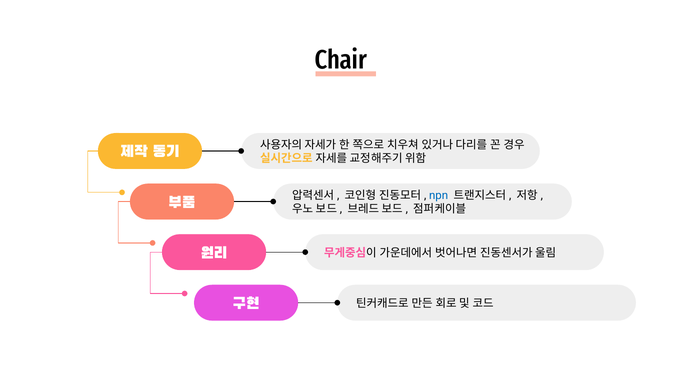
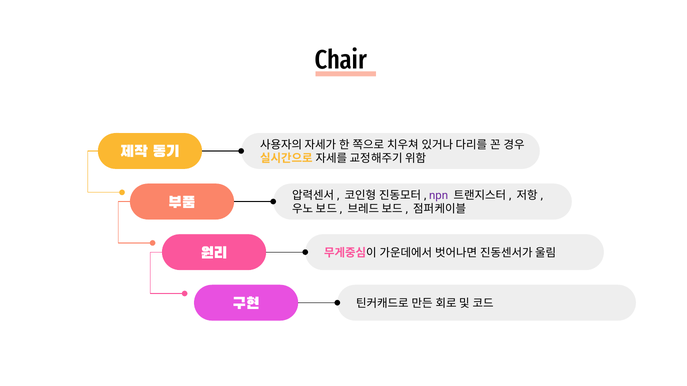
npn colour: blue -> purple (439, 196)
